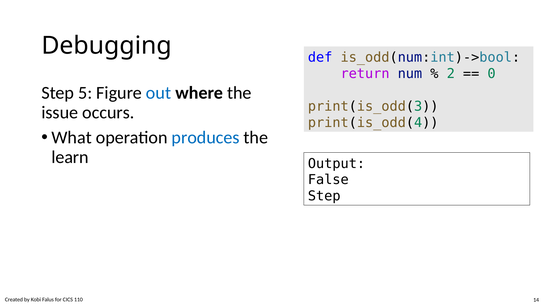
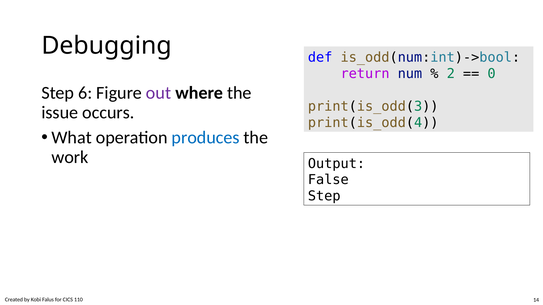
5: 5 -> 6 (85, 93)
out colour: blue -> purple (159, 93)
learn: learn -> work (70, 157)
